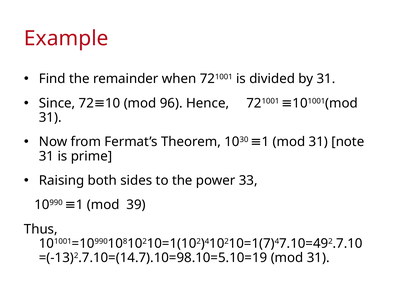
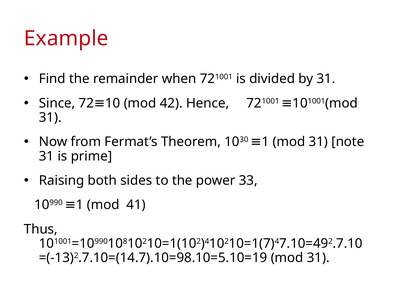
96: 96 -> 42 (171, 103)
39: 39 -> 41 (136, 205)
